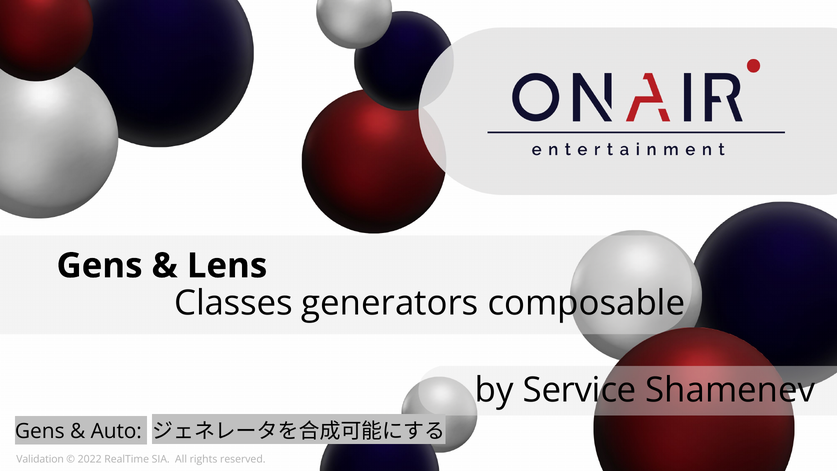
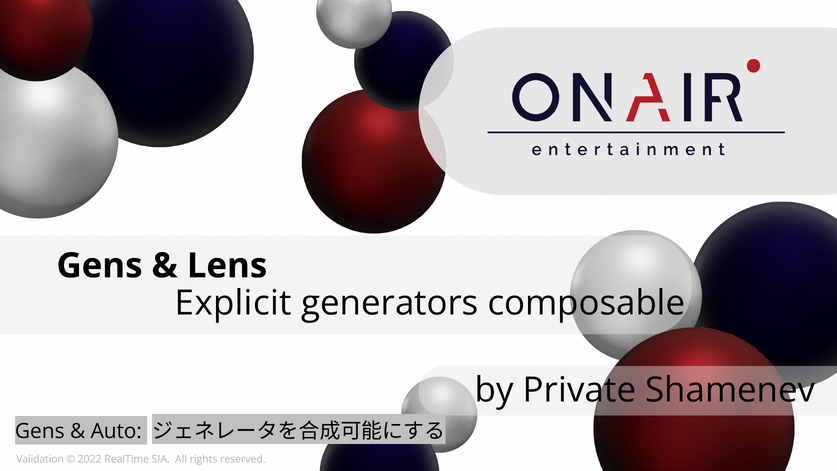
Classes: Classes -> Explicit (233, 303)
Service: Service -> Private (579, 390)
